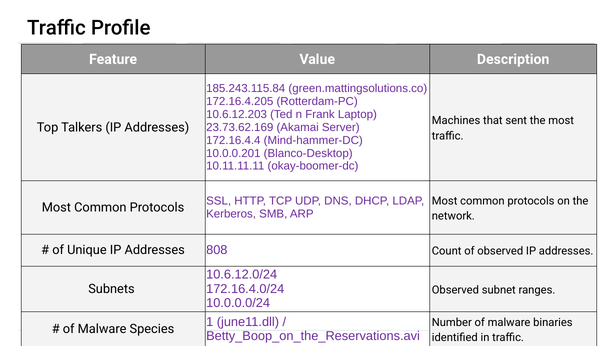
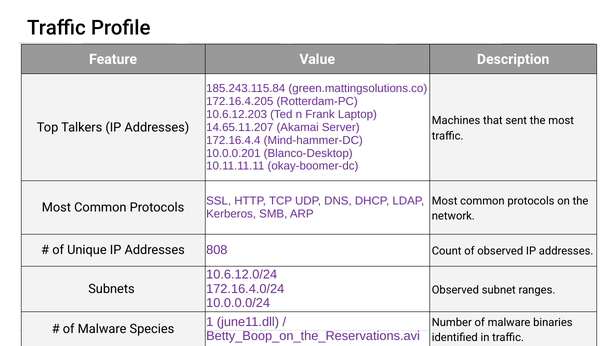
23.73.62.169: 23.73.62.169 -> 14.65.11.207 (240, 127)
